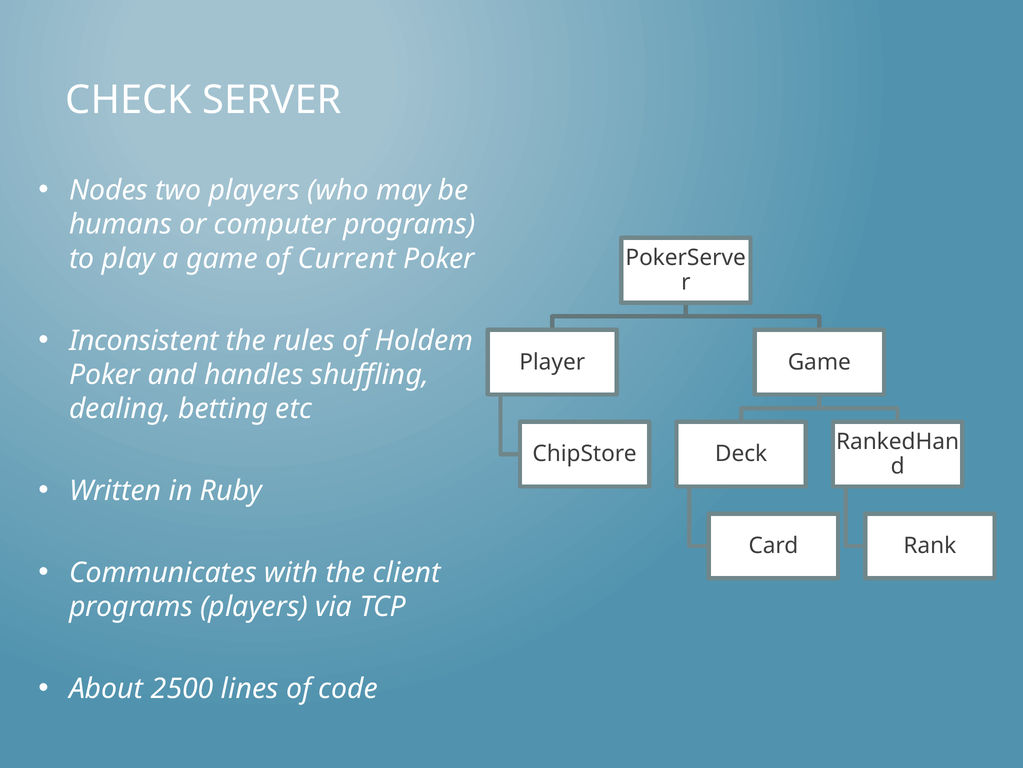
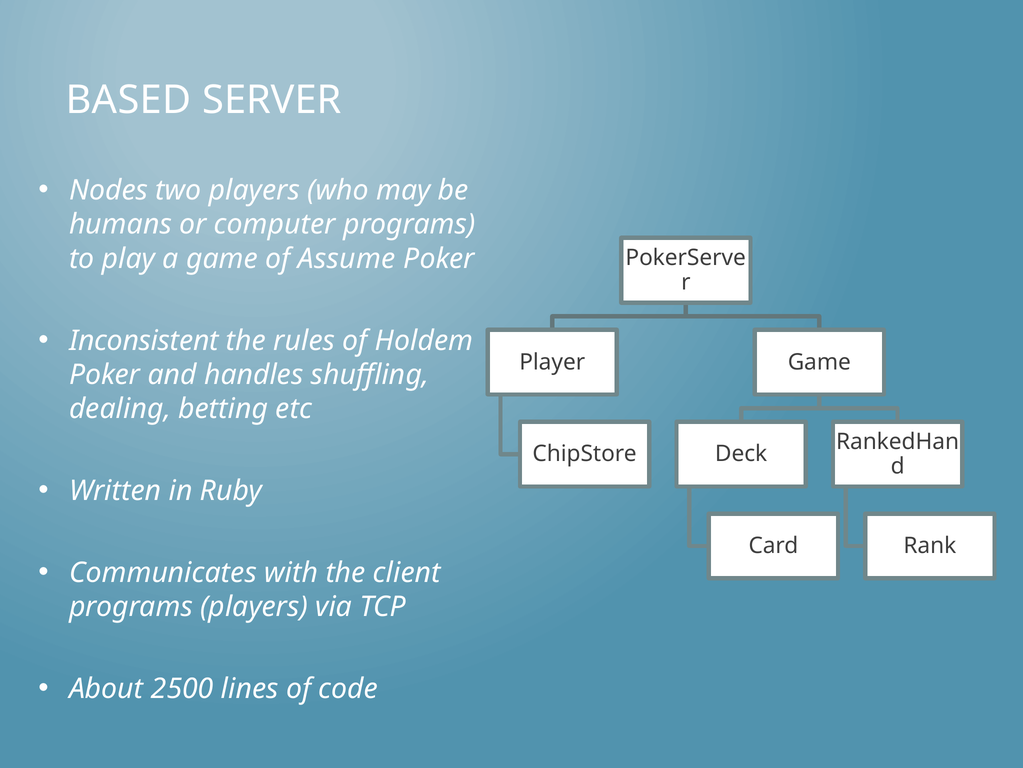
CHECK: CHECK -> BASED (128, 100)
Current: Current -> Assume (347, 258)
